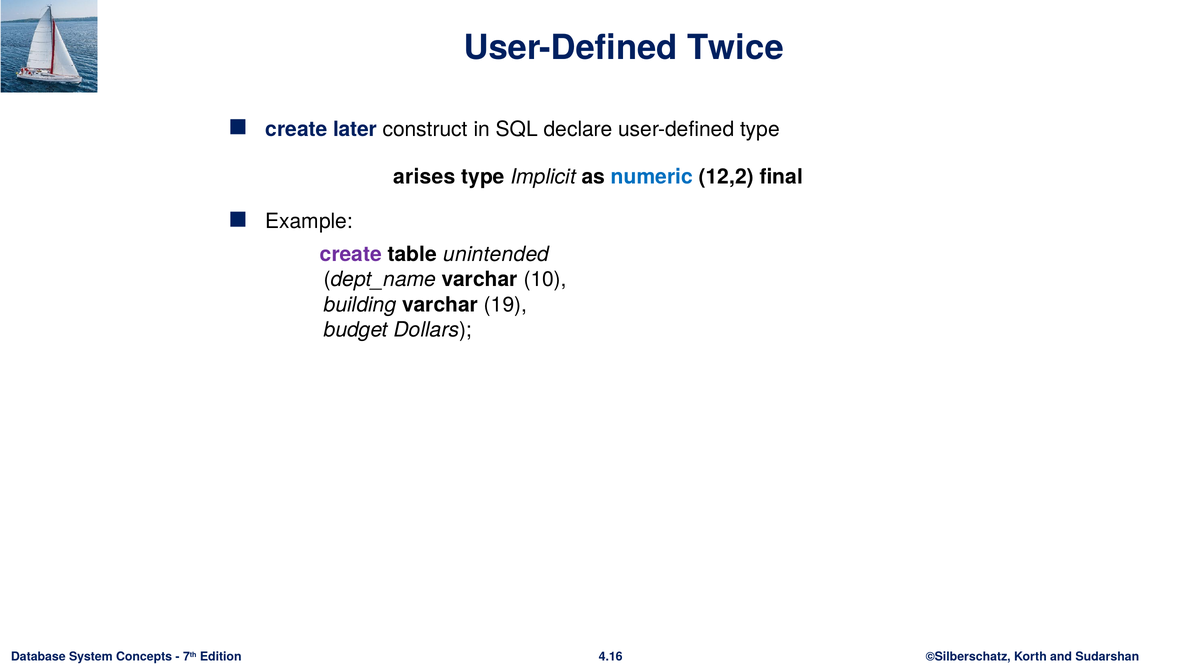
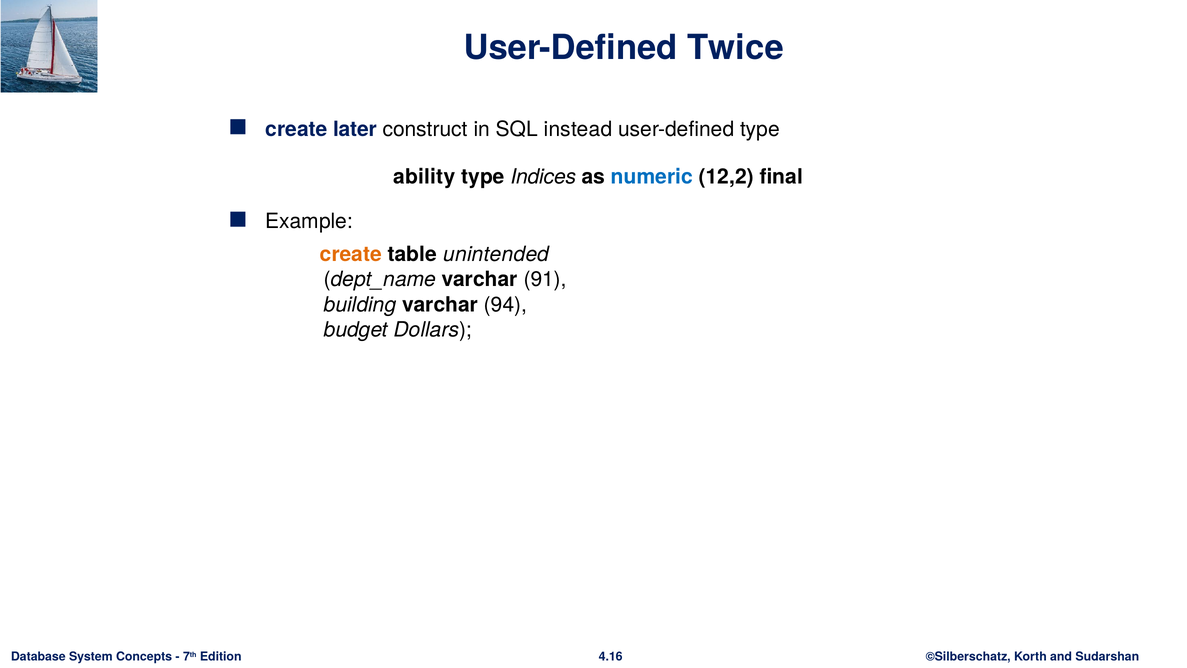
declare: declare -> instead (578, 129)
arises: arises -> ability (424, 177)
Implicit: Implicit -> Indices (543, 177)
create colour: purple -> orange (351, 254)
10: 10 -> 91 (545, 279)
19: 19 -> 94 (506, 304)
